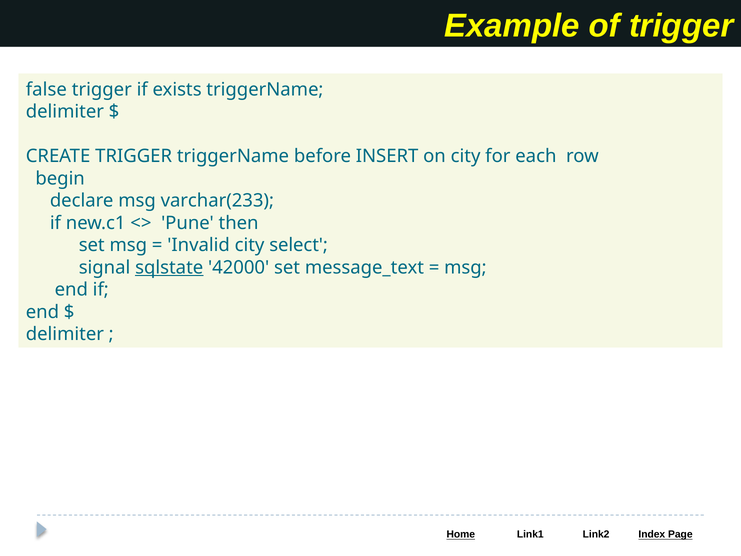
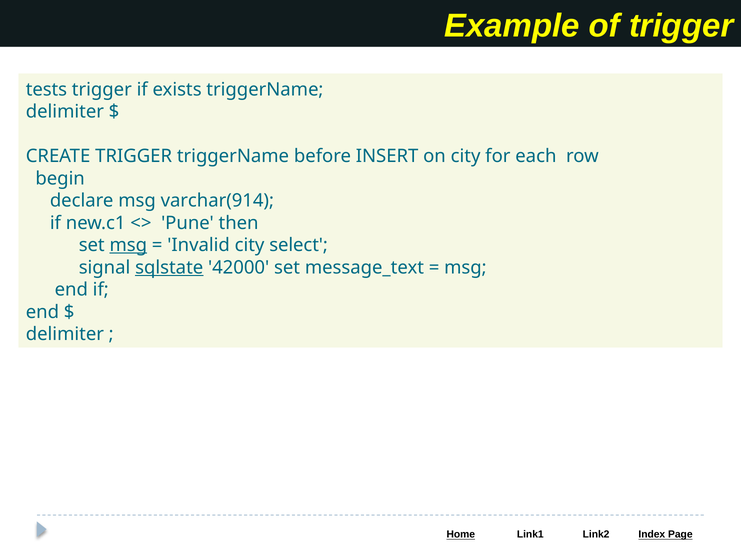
false: false -> tests (46, 89)
varchar(233: varchar(233 -> varchar(914 (217, 201)
msg underline: none -> present (128, 245)
